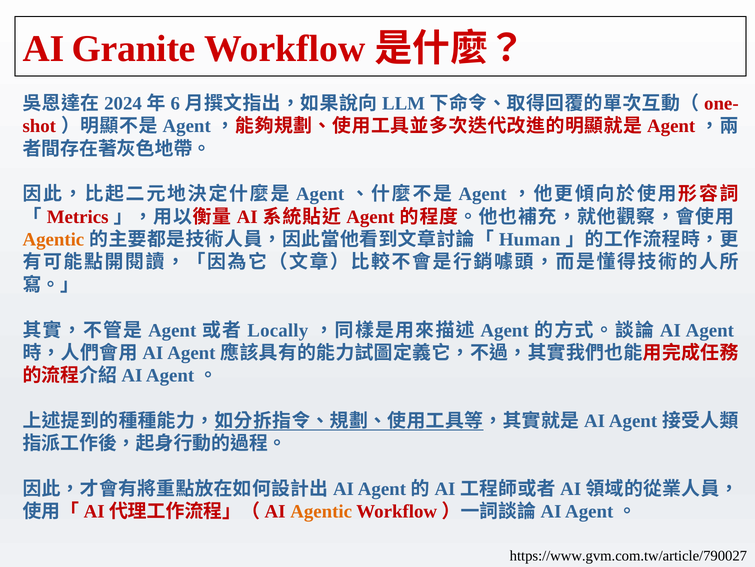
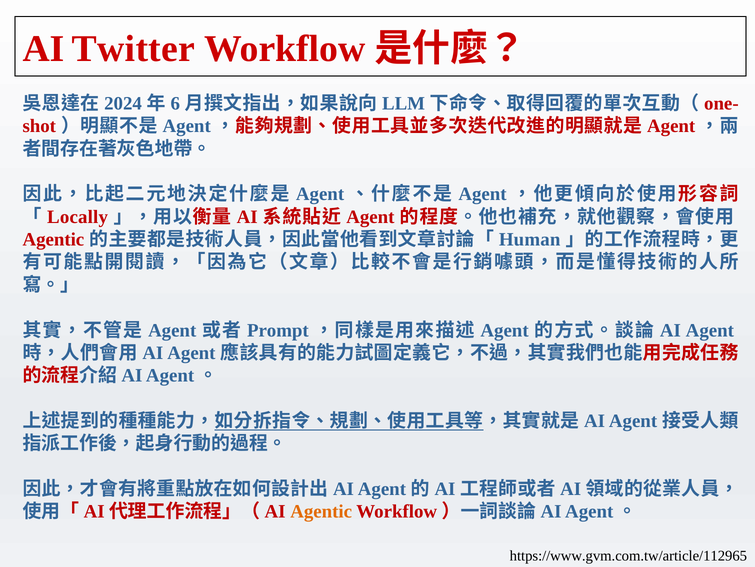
Granite: Granite -> Twitter (133, 49)
Metrics: Metrics -> Locally (78, 217)
Agentic colour: orange -> red (53, 239)
Locally: Locally -> Prompt (278, 330)
https://www.gvm.com.tw/article/790027: https://www.gvm.com.tw/article/790027 -> https://www.gvm.com.tw/article/112965 (628, 555)
